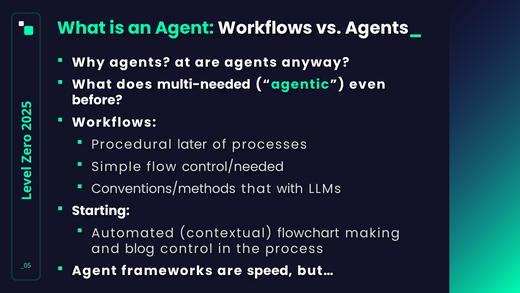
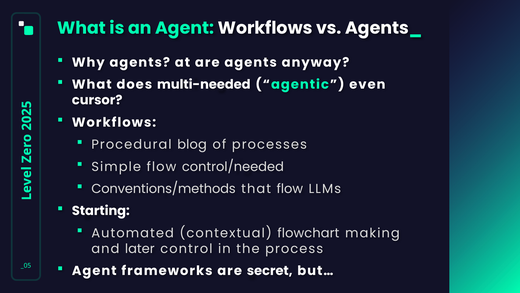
before: before -> cursor (97, 100)
later: later -> blog (192, 144)
that with: with -> flow (290, 189)
blog: blog -> later (140, 248)
speed: speed -> secret (270, 270)
